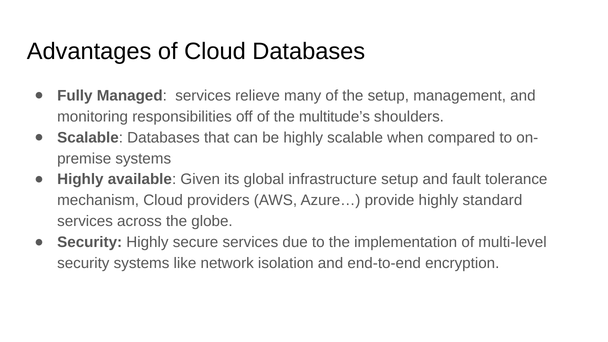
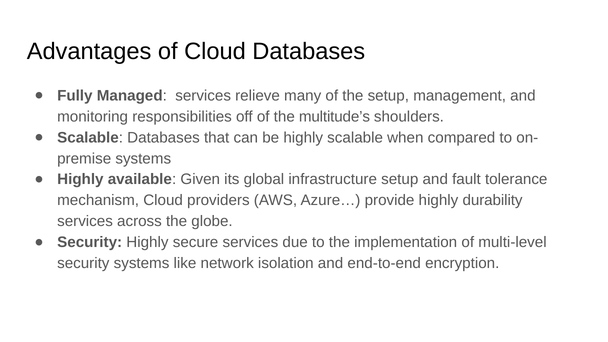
standard: standard -> durability (493, 200)
